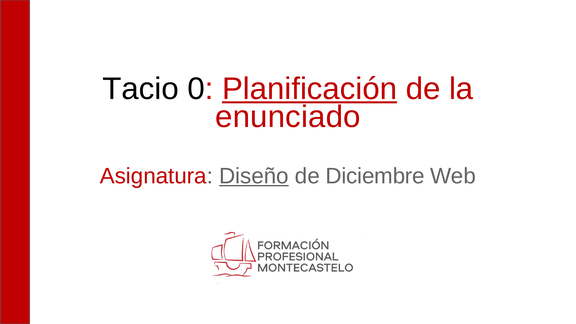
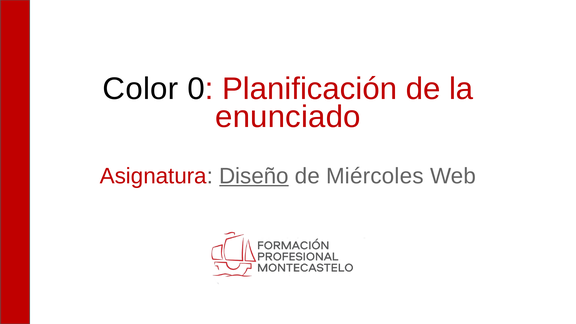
Tacio: Tacio -> Color (140, 89)
Planificación underline: present -> none (310, 89)
Diciembre: Diciembre -> Miércoles (375, 176)
